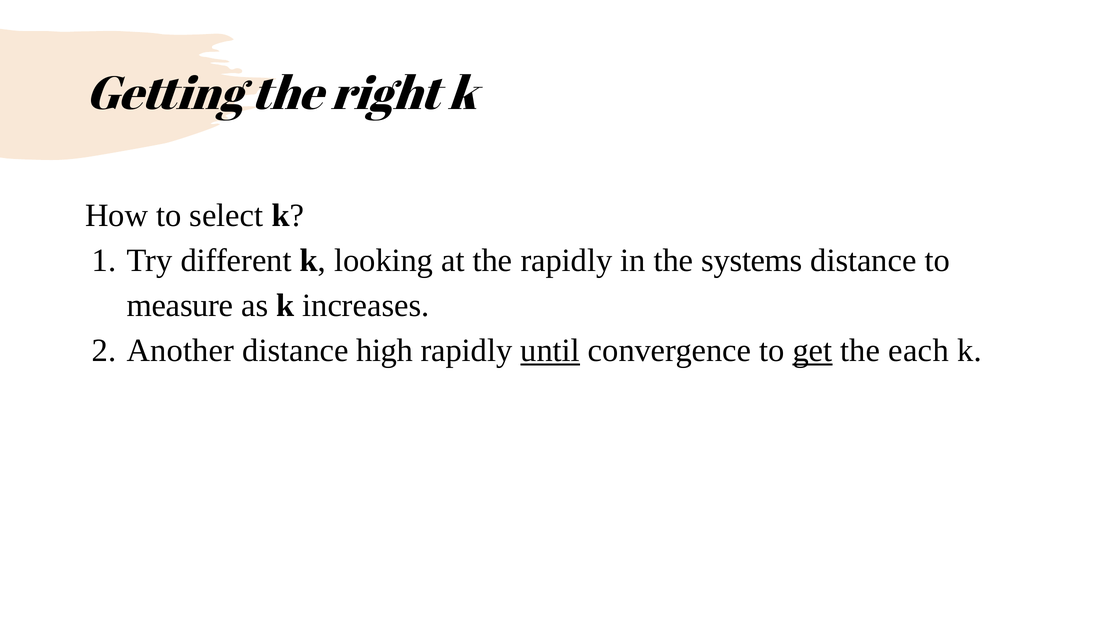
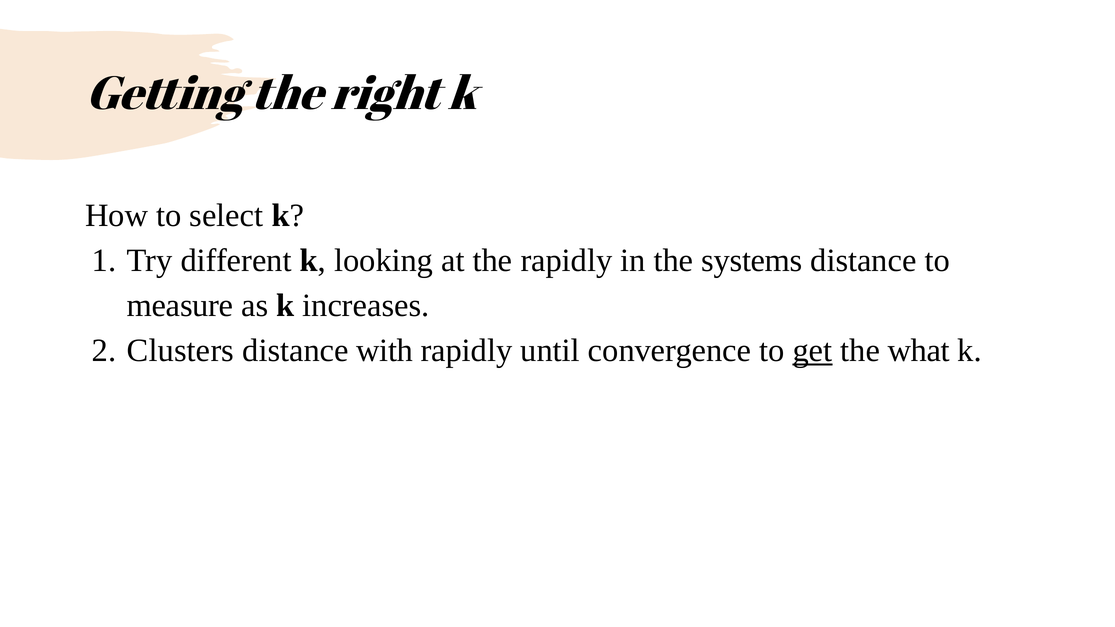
Another: Another -> Clusters (180, 350)
high: high -> with (385, 350)
until underline: present -> none (550, 350)
each: each -> what (919, 350)
